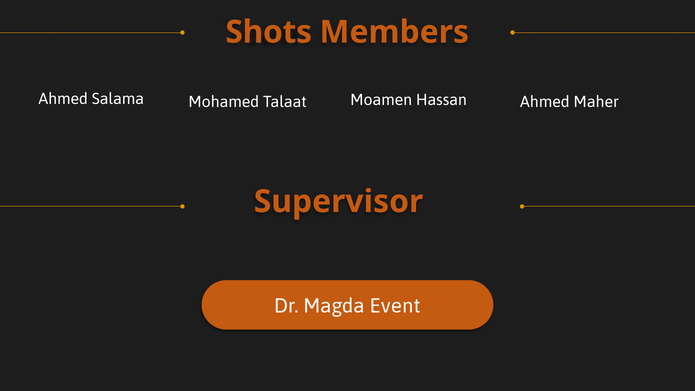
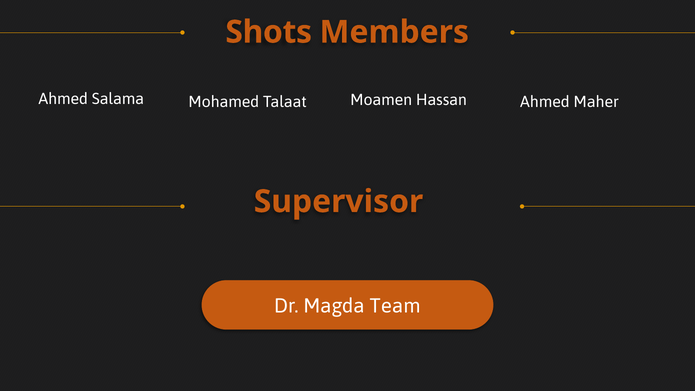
Event: Event -> Team (395, 306)
